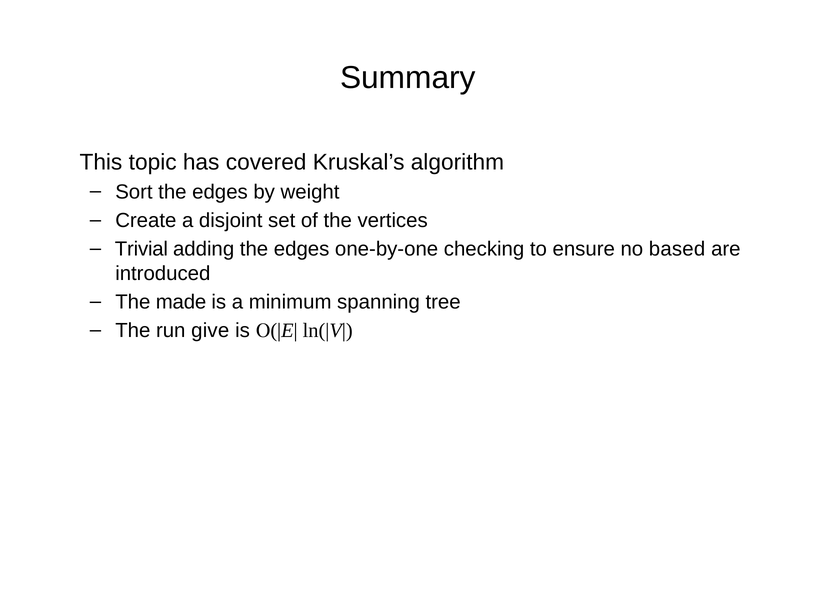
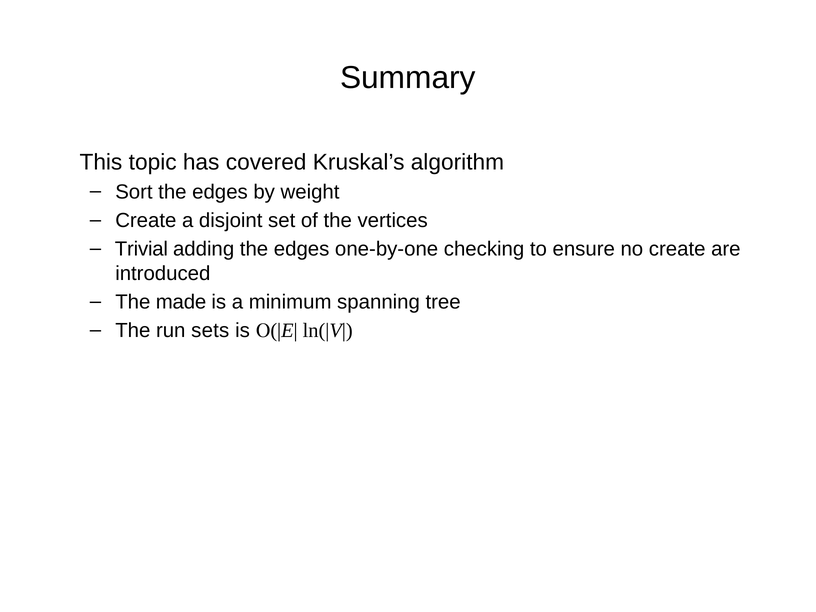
no based: based -> create (677, 249)
give: give -> sets (210, 331)
